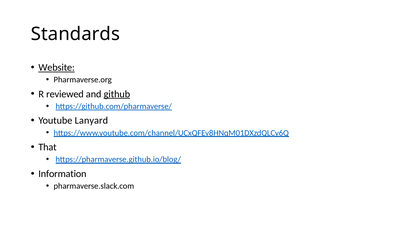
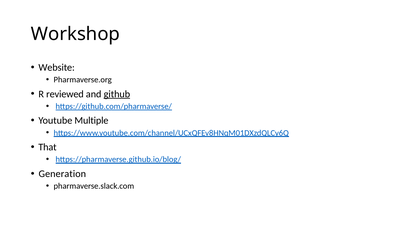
Standards: Standards -> Workshop (75, 34)
Website underline: present -> none (57, 68)
Lanyard: Lanyard -> Multiple (91, 121)
Information: Information -> Generation (62, 174)
